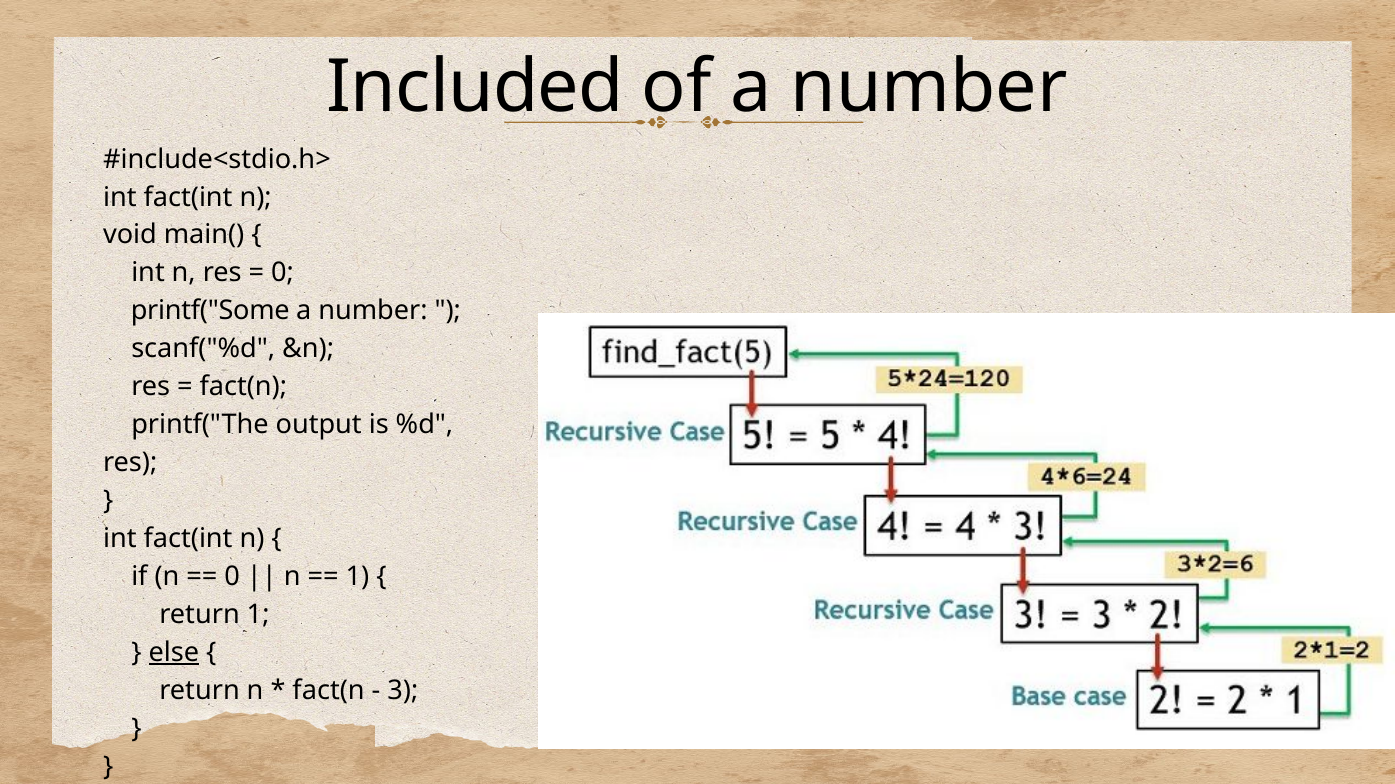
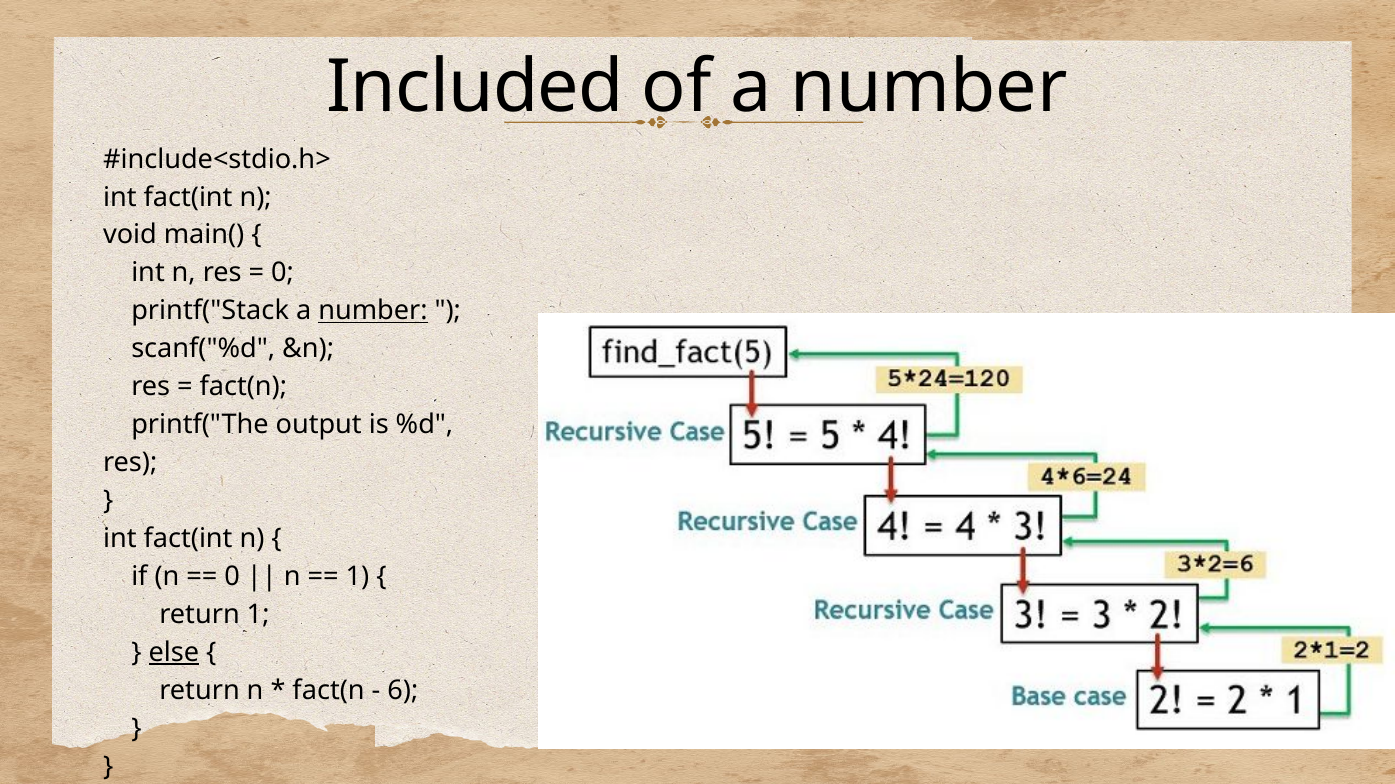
printf("Some: printf("Some -> printf("Stack (210, 311)
number underline: none -> present (373, 311)
3: 3 -> 6 (403, 691)
